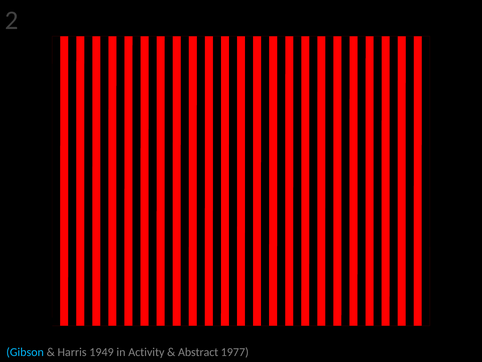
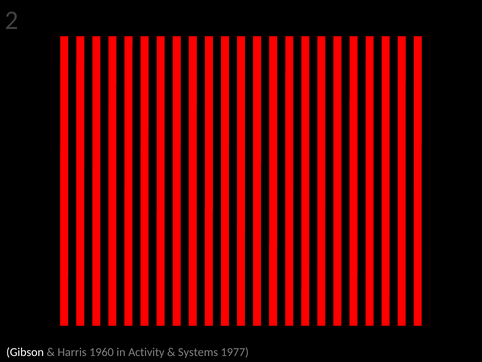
Gibson colour: light blue -> white (25, 352)
1949: 1949 -> 1960 (102, 352)
Abstract: Abstract -> Systems (198, 352)
